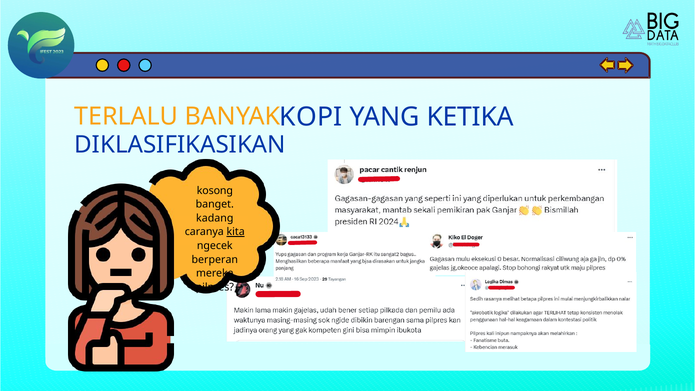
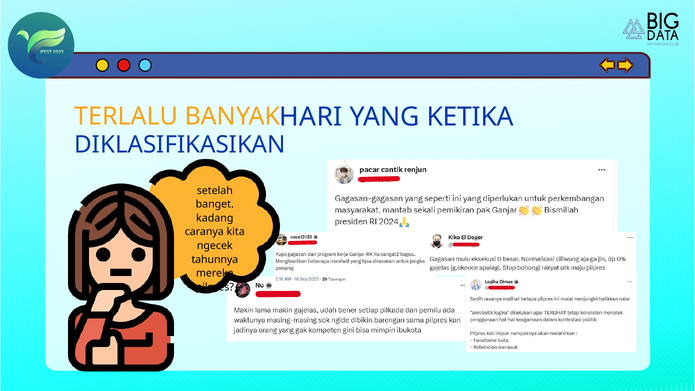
KOPI: KOPI -> HARI (311, 117)
kosong: kosong -> setelah (215, 190)
kita underline: present -> none (236, 232)
berperan: berperan -> tahunnya (215, 260)
